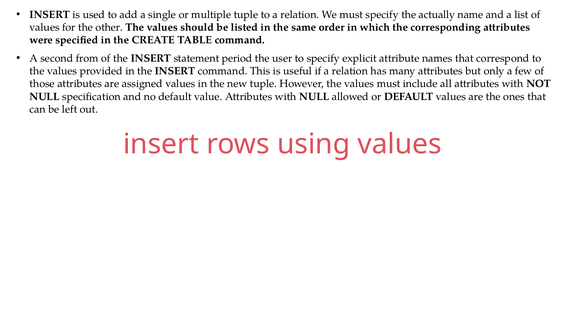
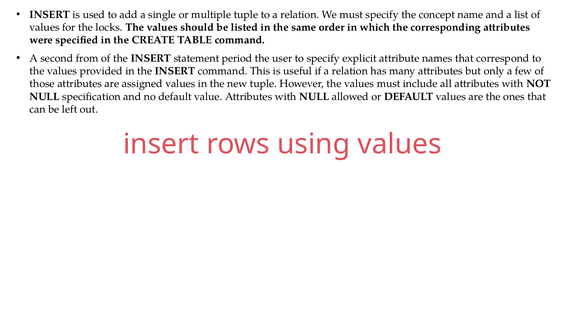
actually: actually -> concept (437, 15)
other: other -> locks (109, 27)
